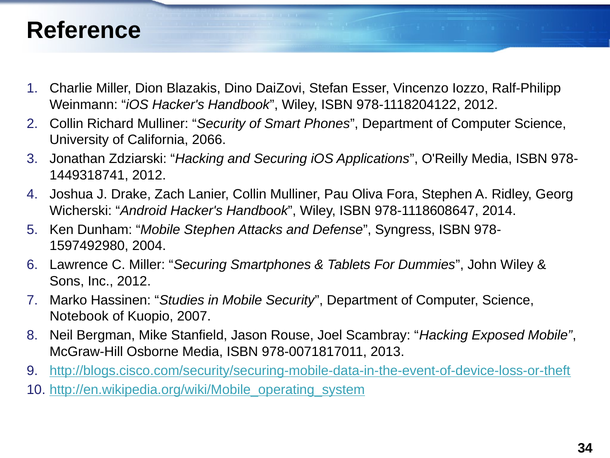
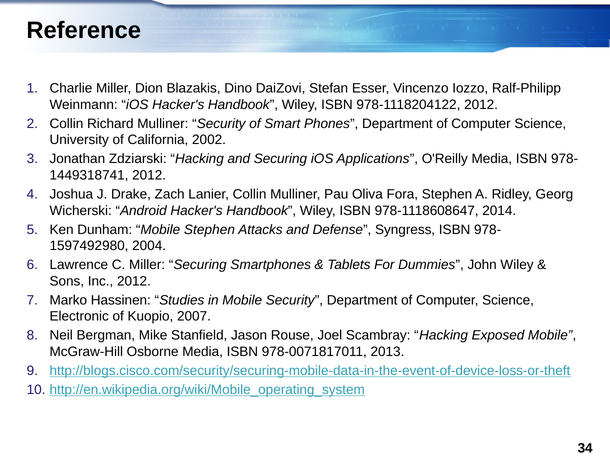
2066: 2066 -> 2002 (209, 140)
Notebook: Notebook -> Electronic (79, 316)
